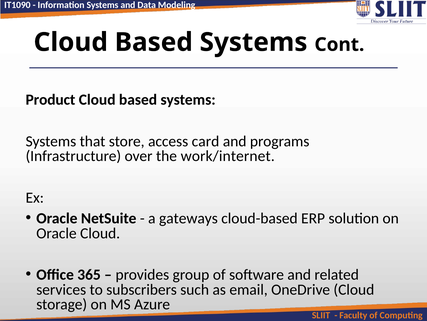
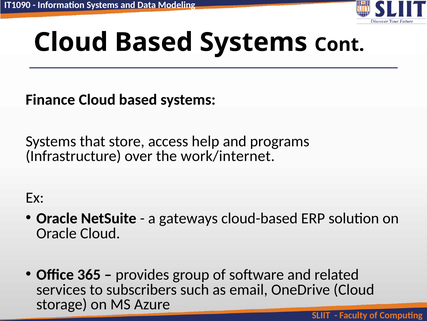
Product: Product -> Finance (50, 100)
card: card -> help (206, 141)
